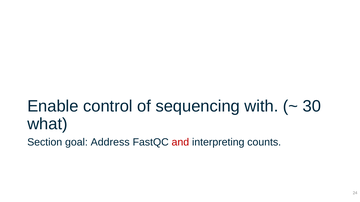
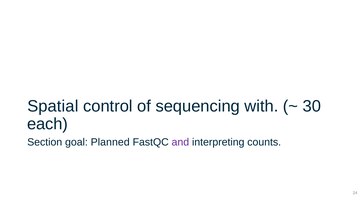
Enable: Enable -> Spatial (53, 106)
what: what -> each (47, 124)
Address: Address -> Planned (110, 142)
and colour: red -> purple (180, 142)
